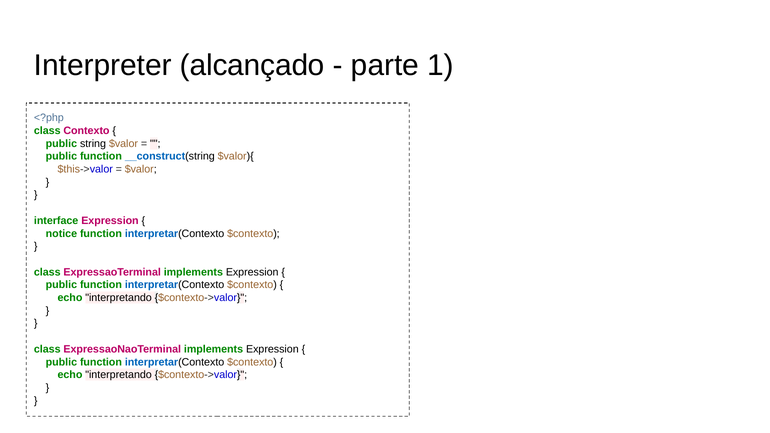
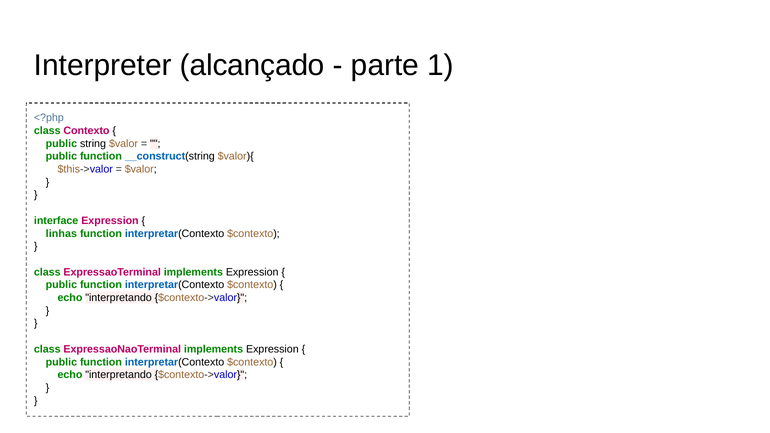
notice: notice -> linhas (61, 234)
